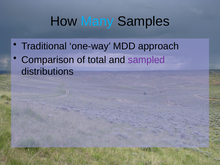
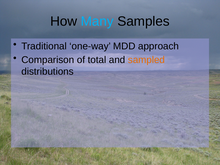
sampled colour: purple -> orange (146, 60)
